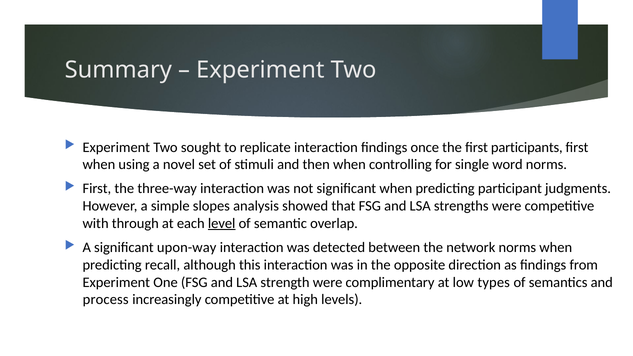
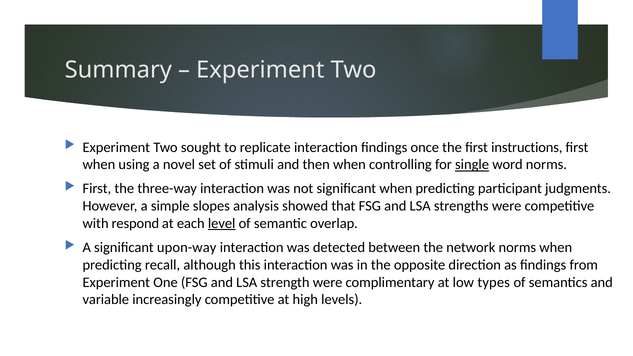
participants: participants -> instructions (527, 147)
single underline: none -> present (472, 165)
through: through -> respond (135, 223)
process: process -> variable (106, 300)
